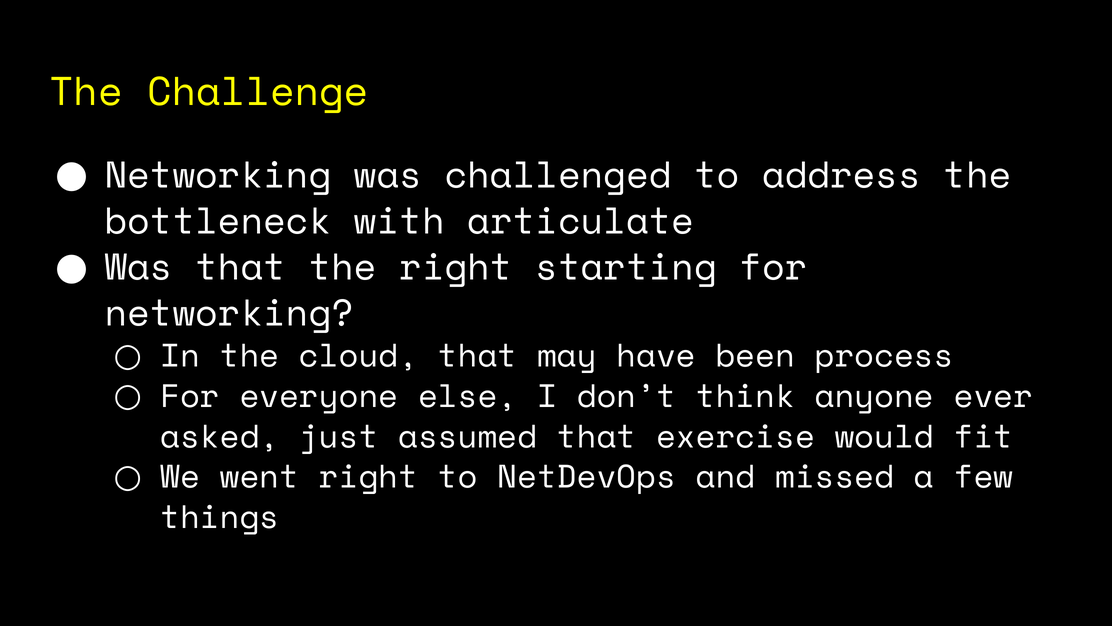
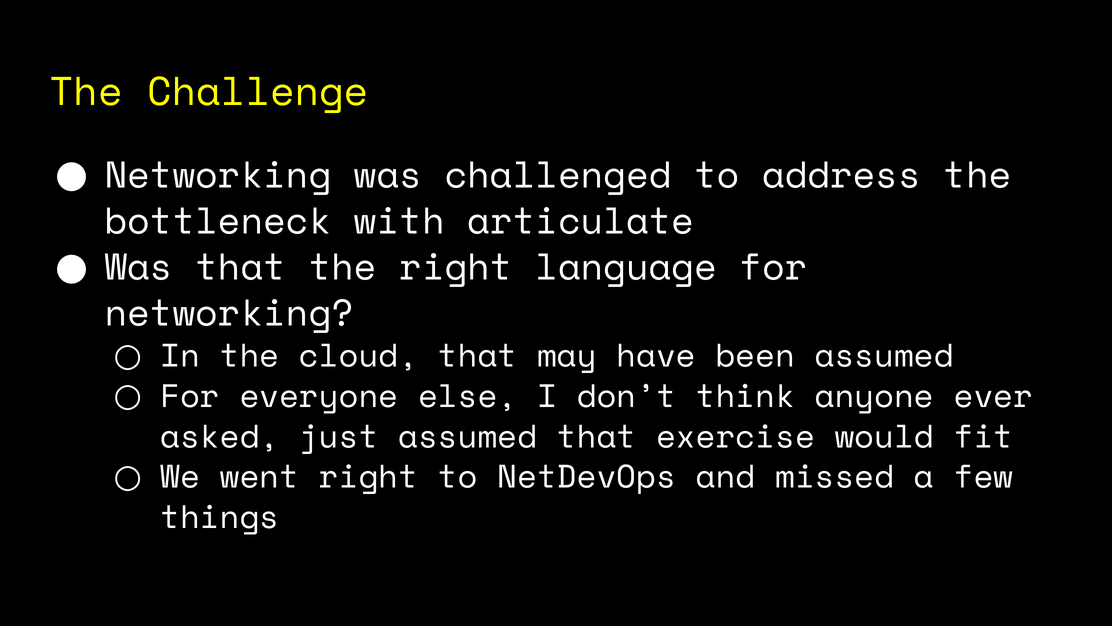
starting: starting -> language (626, 267)
been process: process -> assumed (884, 356)
